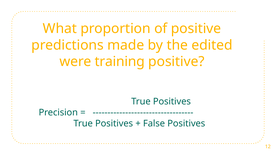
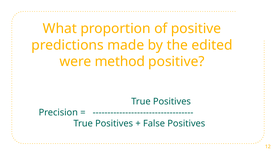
training: training -> method (120, 62)
